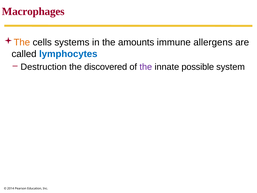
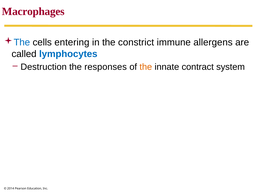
The colour: orange -> blue (22, 42)
systems: systems -> entering (72, 42)
amounts: amounts -> constrict (136, 42)
discovered: discovered -> responses (106, 67)
the colour: purple -> orange (146, 67)
possible: possible -> contract (198, 67)
